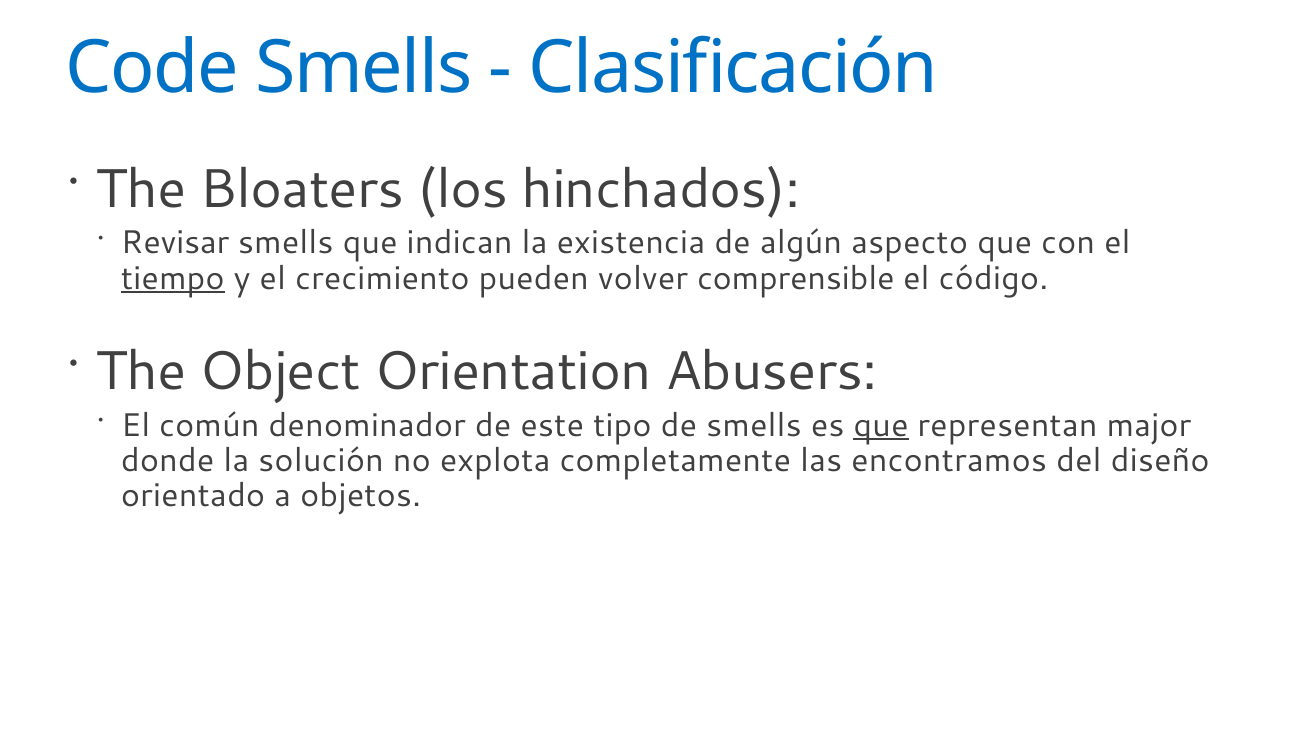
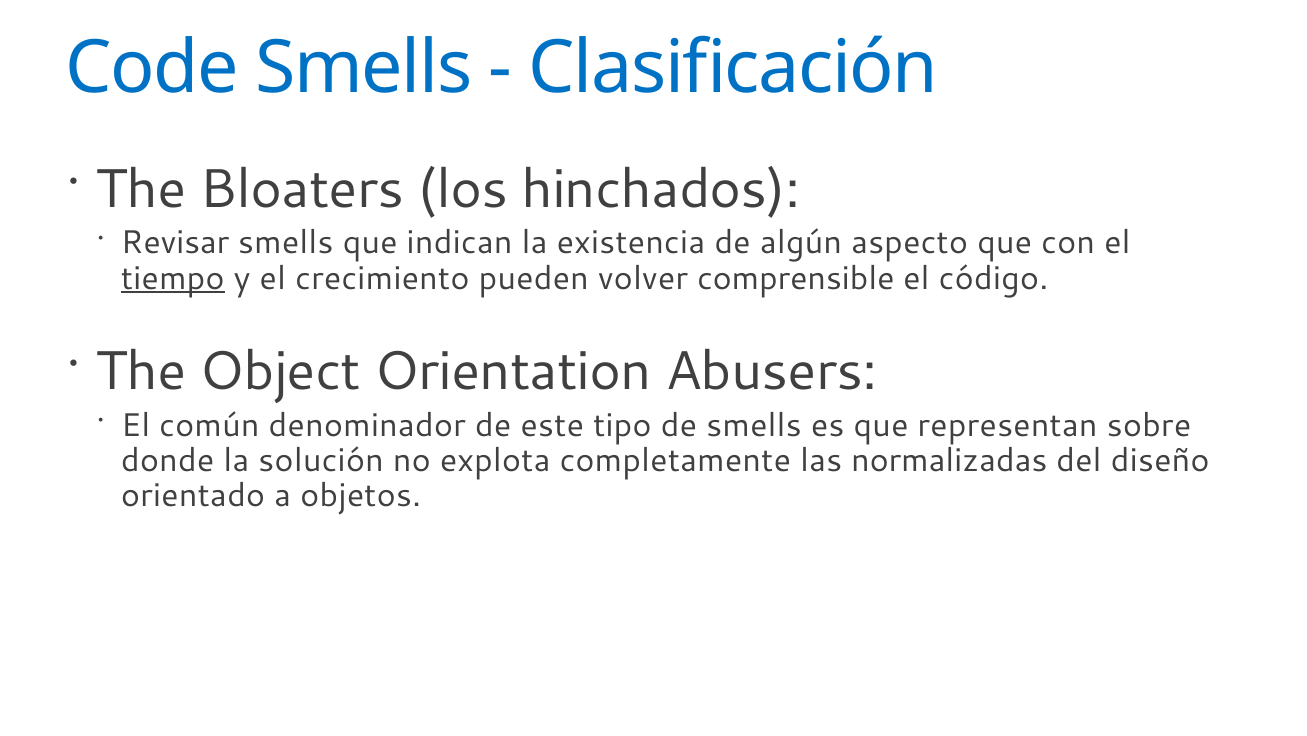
que underline: present -> none (881, 425)
major: major -> sobre (1149, 425)
encontramos: encontramos -> normalizadas (949, 460)
